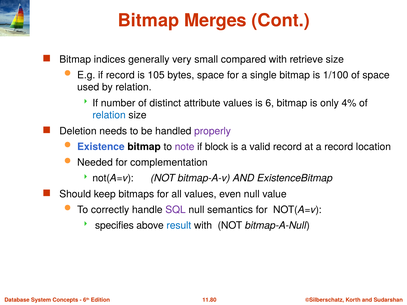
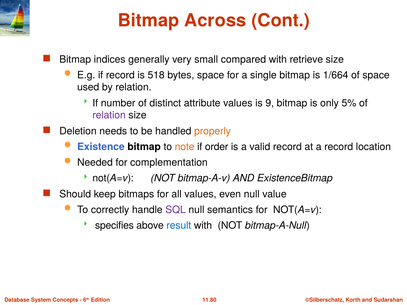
Merges: Merges -> Across (215, 21)
105: 105 -> 518 (156, 75)
1/100: 1/100 -> 1/664 (336, 75)
6: 6 -> 9 (270, 103)
4%: 4% -> 5% (349, 103)
relation colour: blue -> purple (109, 115)
properly colour: purple -> orange (213, 131)
note colour: purple -> orange (185, 147)
block: block -> order (217, 147)
